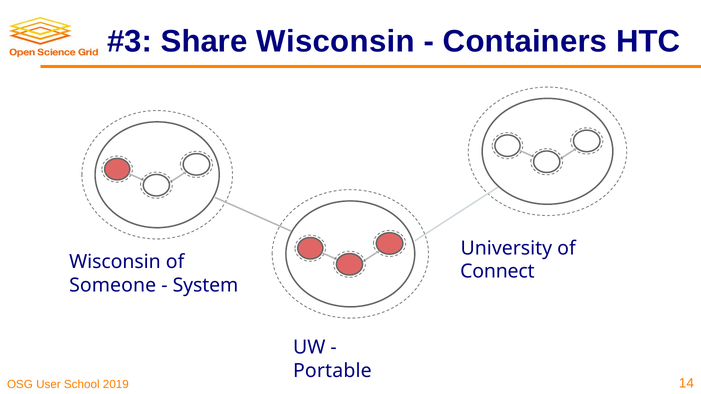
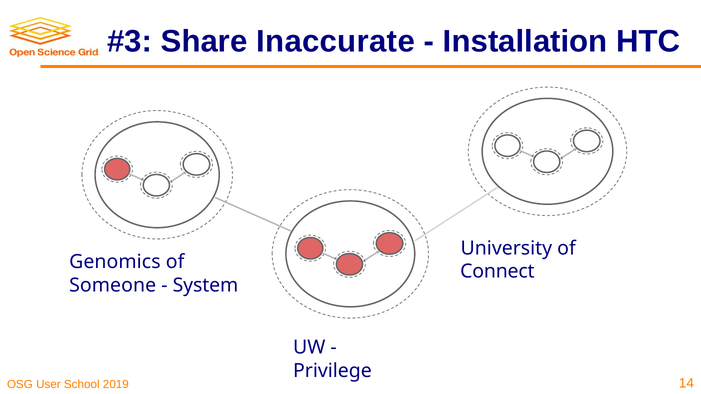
Share Wisconsin: Wisconsin -> Inaccurate (336, 42)
Containers: Containers -> Installation (525, 42)
Wisconsin: Wisconsin -> Genomics (115, 262)
Portable: Portable -> Privilege (332, 371)
